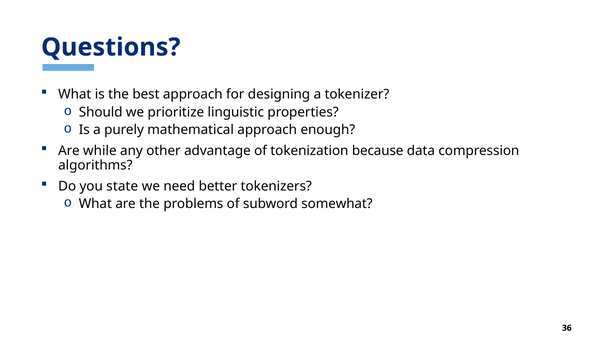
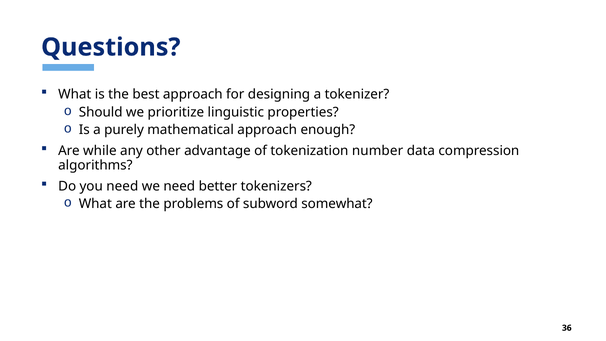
because: because -> number (378, 151)
you state: state -> need (122, 186)
